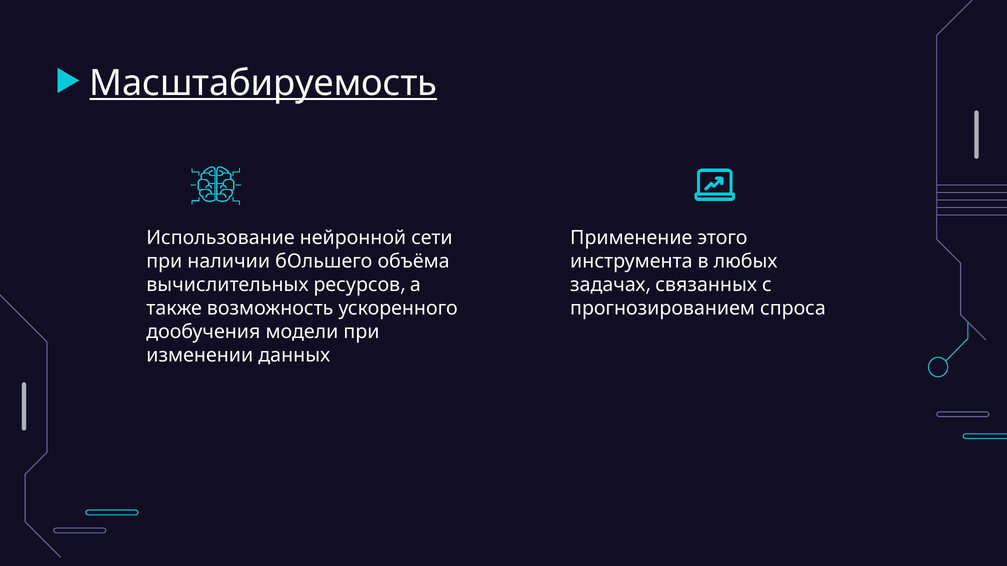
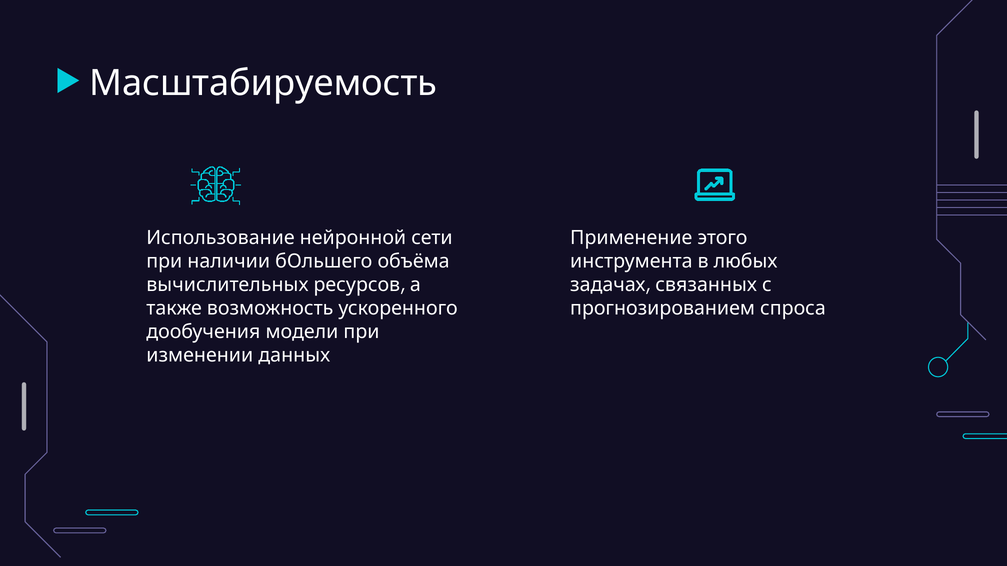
Масштабируемость underline: present -> none (263, 83)
